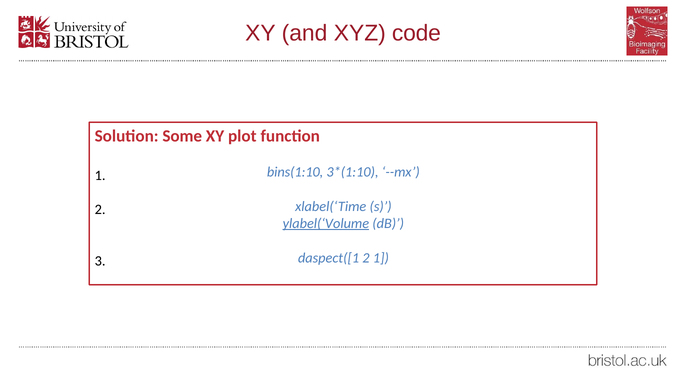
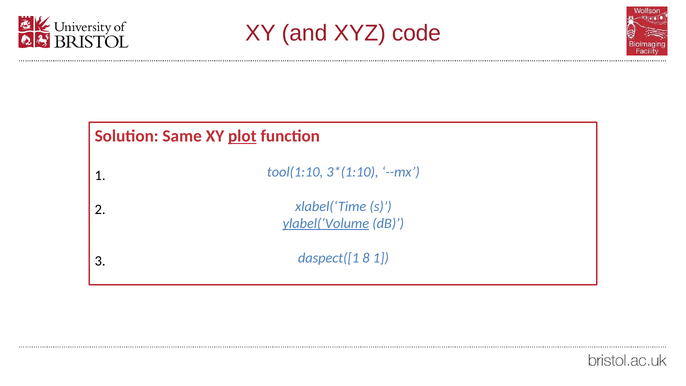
Some: Some -> Same (182, 136)
plot underline: none -> present (242, 136)
bins(1:10: bins(1:10 -> tool(1:10 (295, 172)
daspect([1 2: 2 -> 8 (366, 258)
